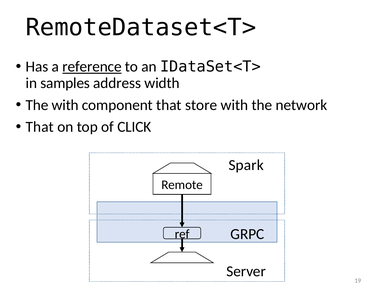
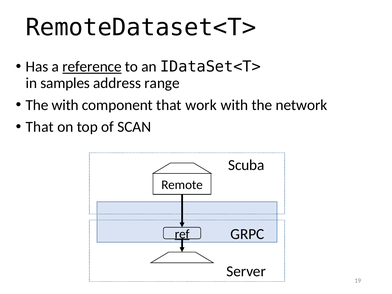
width: width -> range (162, 83)
store: store -> work (201, 105)
CLICK: CLICK -> SCAN (134, 127)
Spark: Spark -> Scuba (246, 165)
ref underline: none -> present (182, 234)
